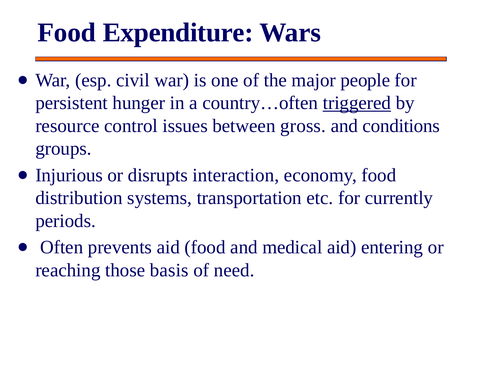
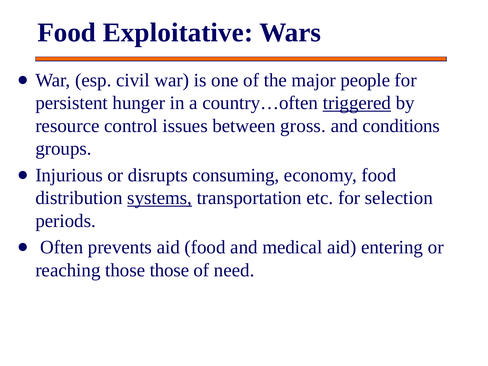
Expenditure: Expenditure -> Exploitative (178, 32)
interaction: interaction -> consuming (236, 175)
systems underline: none -> present (160, 198)
currently: currently -> selection (399, 198)
those basis: basis -> those (169, 270)
